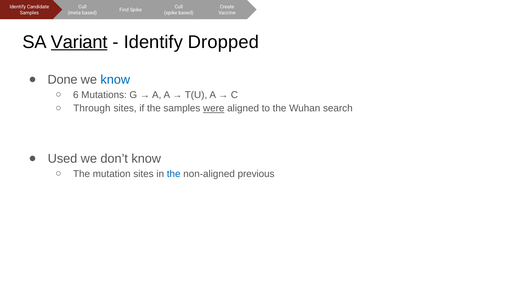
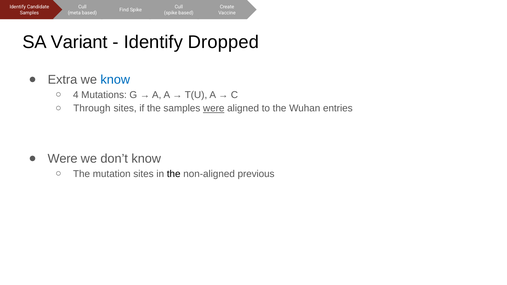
Variant underline: present -> none (79, 42)
Done: Done -> Extra (62, 80)
6: 6 -> 4 (76, 95)
search: search -> entries (338, 108)
Used: Used -> Were (63, 159)
the colour: blue -> black (174, 174)
